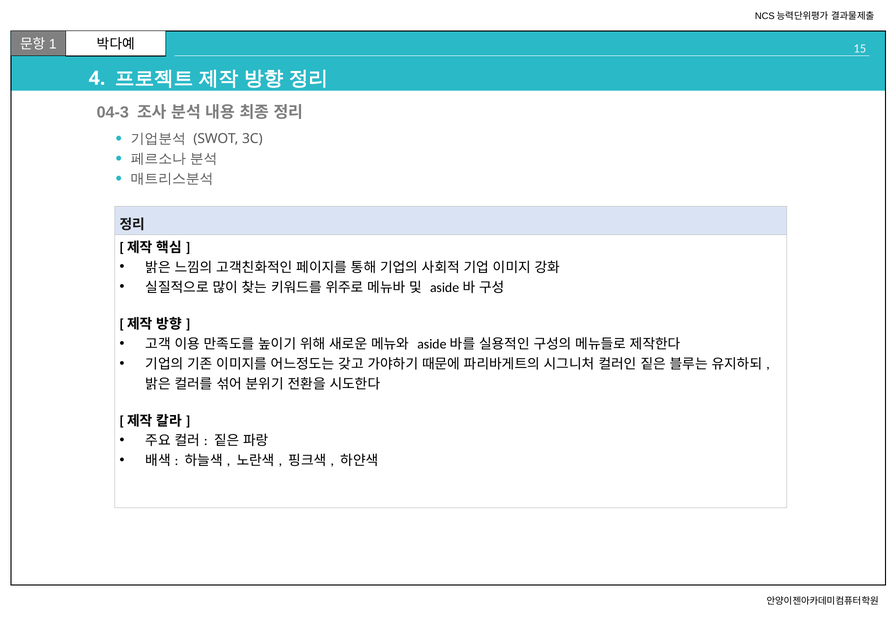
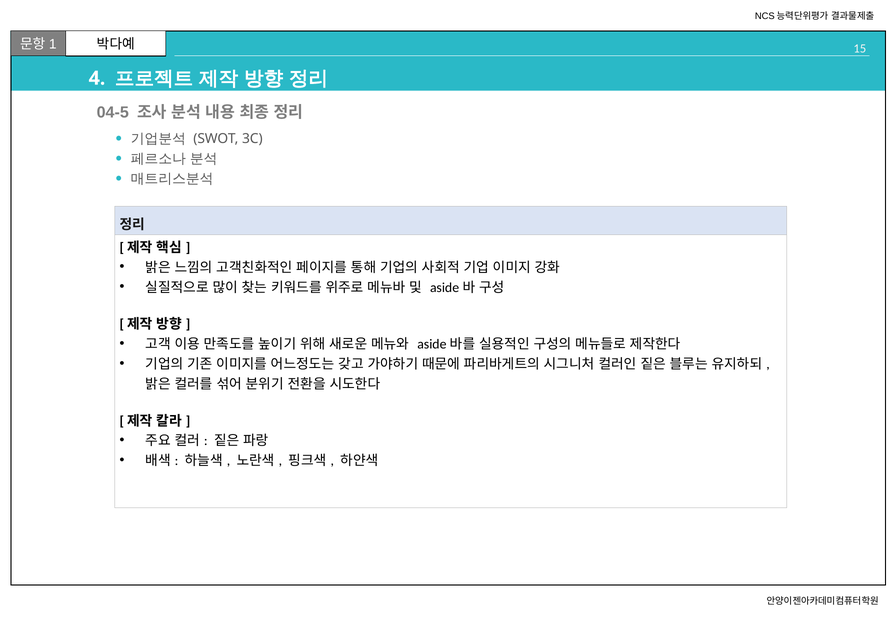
04-3: 04-3 -> 04-5 (113, 112)
